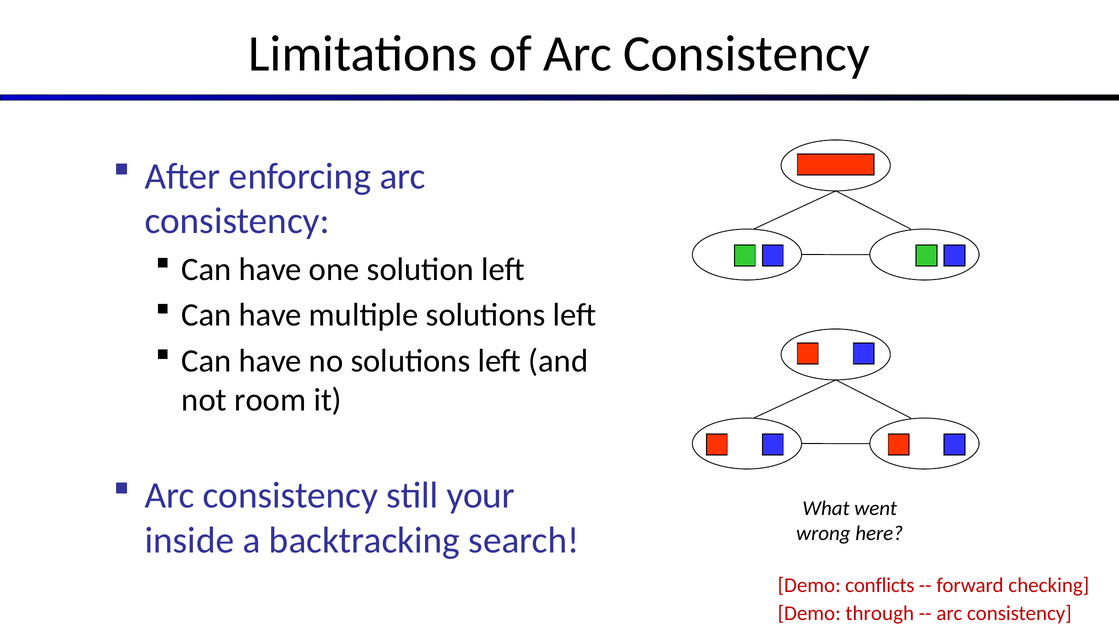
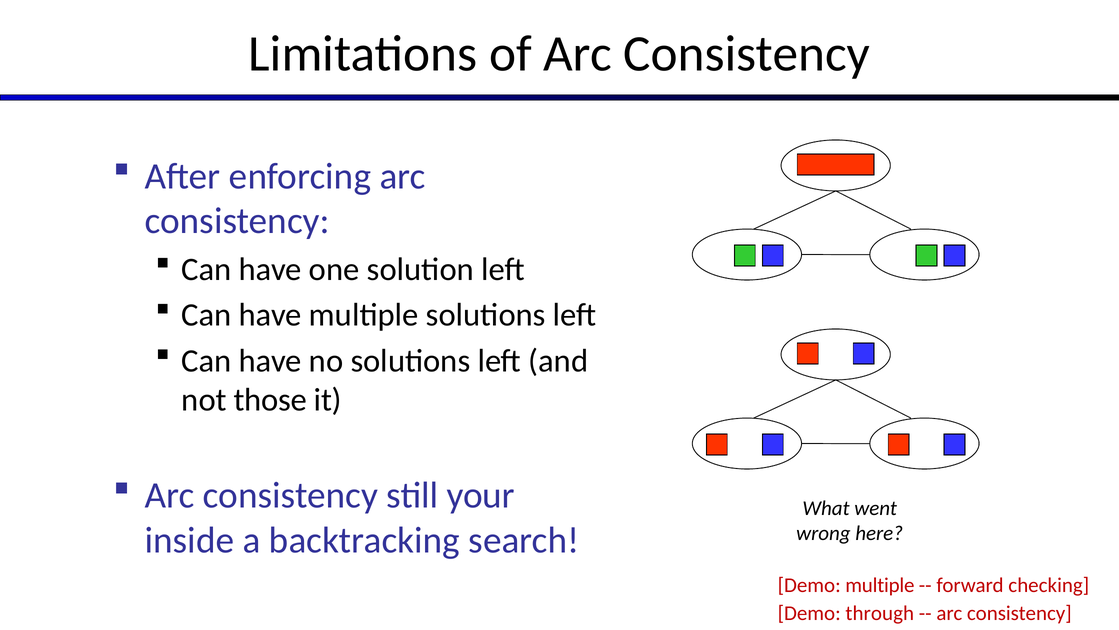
room: room -> those (270, 400)
Demo conflicts: conflicts -> multiple (880, 585)
